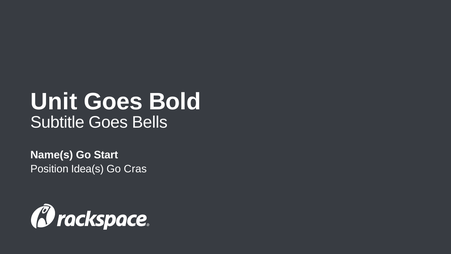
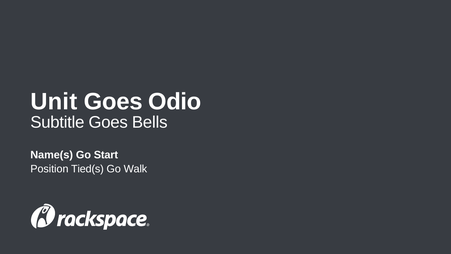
Bold: Bold -> Odio (175, 102)
Idea(s: Idea(s -> Tied(s (87, 169)
Cras: Cras -> Walk (135, 169)
